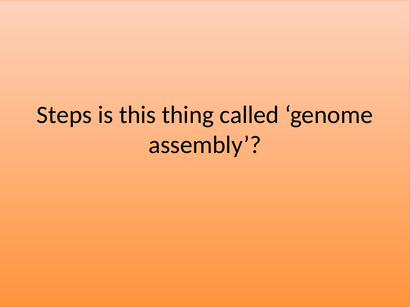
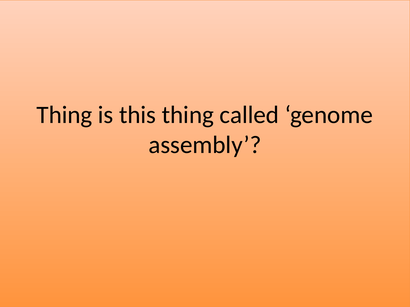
Steps: Steps -> Thing (64, 115)
